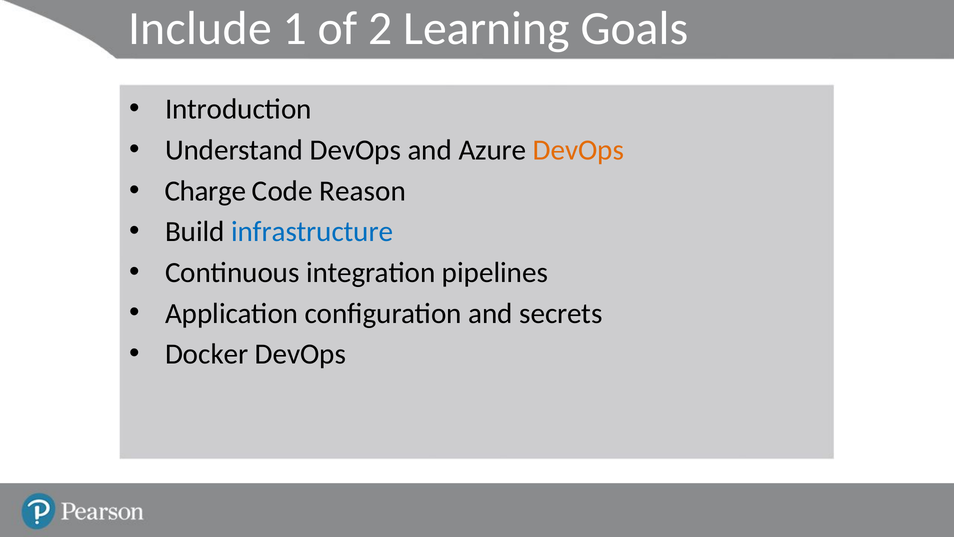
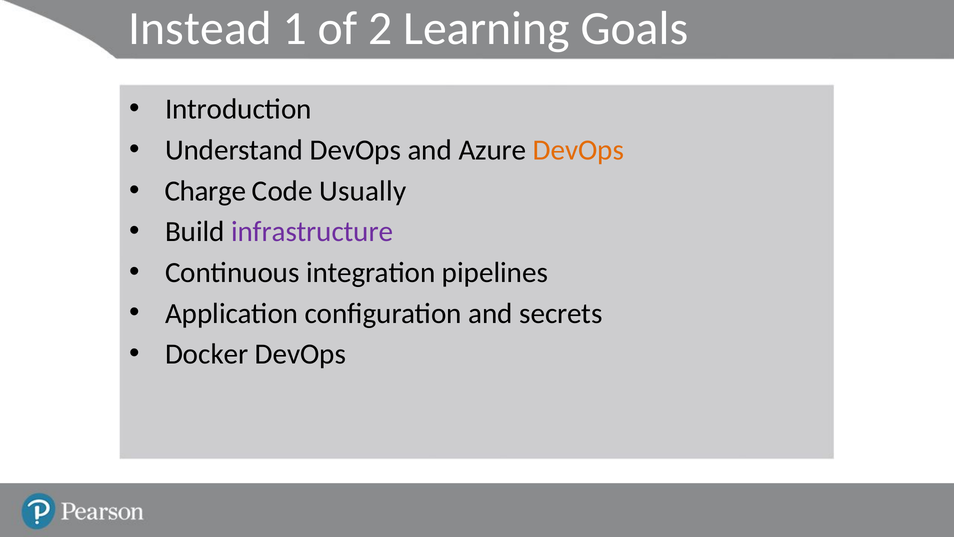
Include: Include -> Instead (200, 28)
Reason: Reason -> Usually (363, 191)
infrastructure colour: blue -> purple (312, 232)
